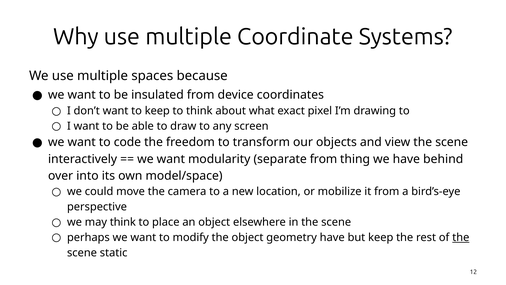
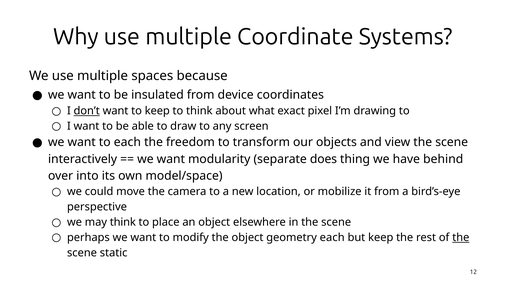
don’t underline: none -> present (87, 111)
to code: code -> each (127, 142)
separate from: from -> does (323, 159)
geometry have: have -> each (332, 237)
